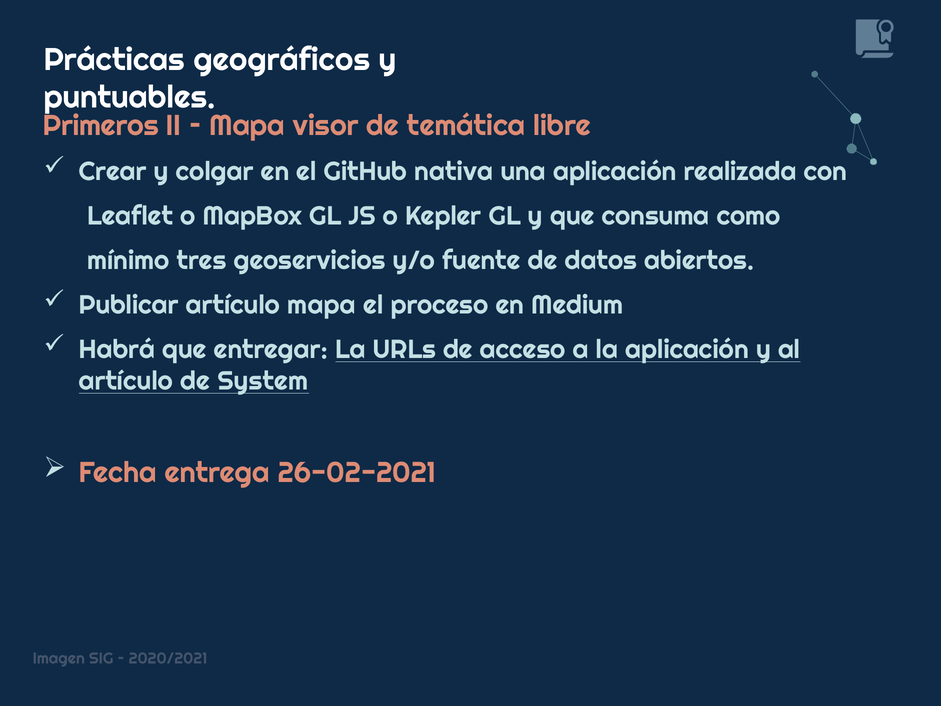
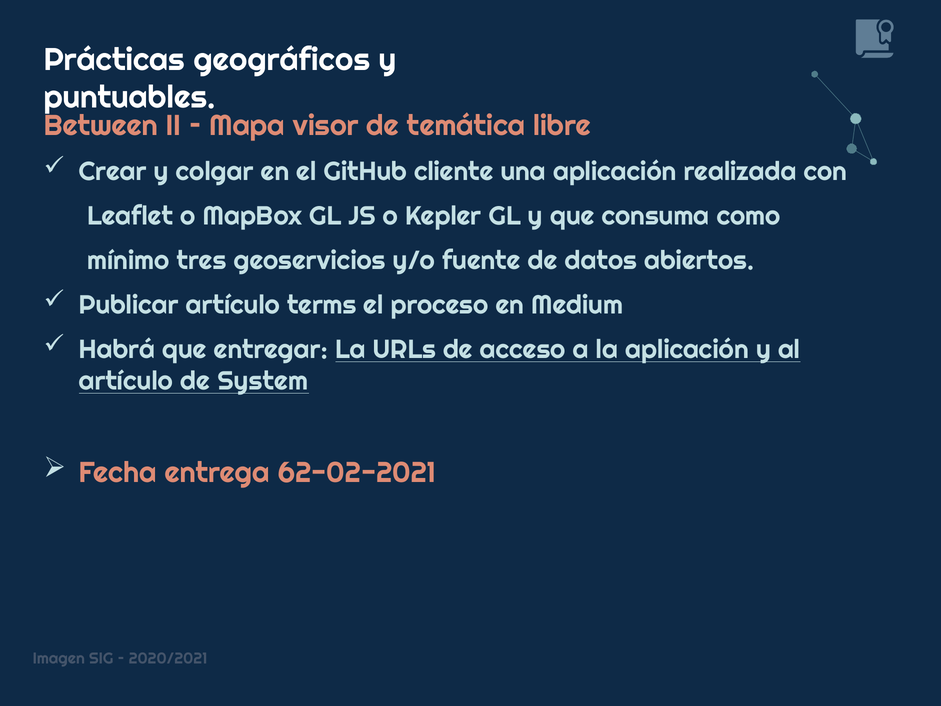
Primeros: Primeros -> Between (101, 126)
nativa: nativa -> cliente (454, 172)
artículo mapa: mapa -> terms (322, 305)
26-02-2021: 26-02-2021 -> 62-02-2021 (357, 472)
